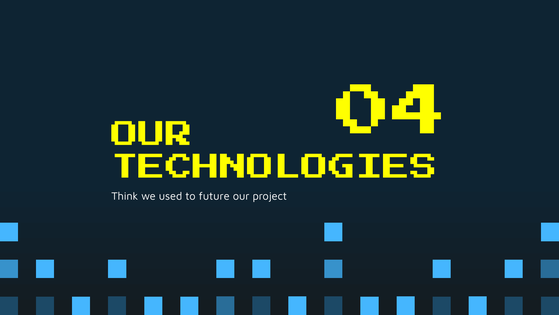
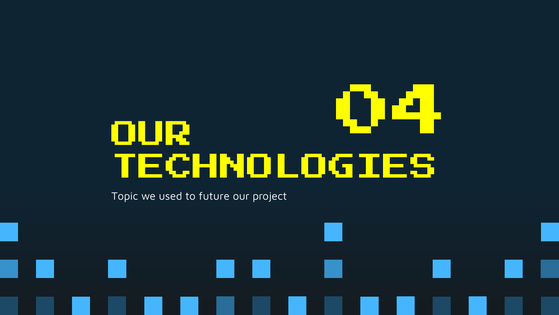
Think: Think -> Topic (125, 196)
